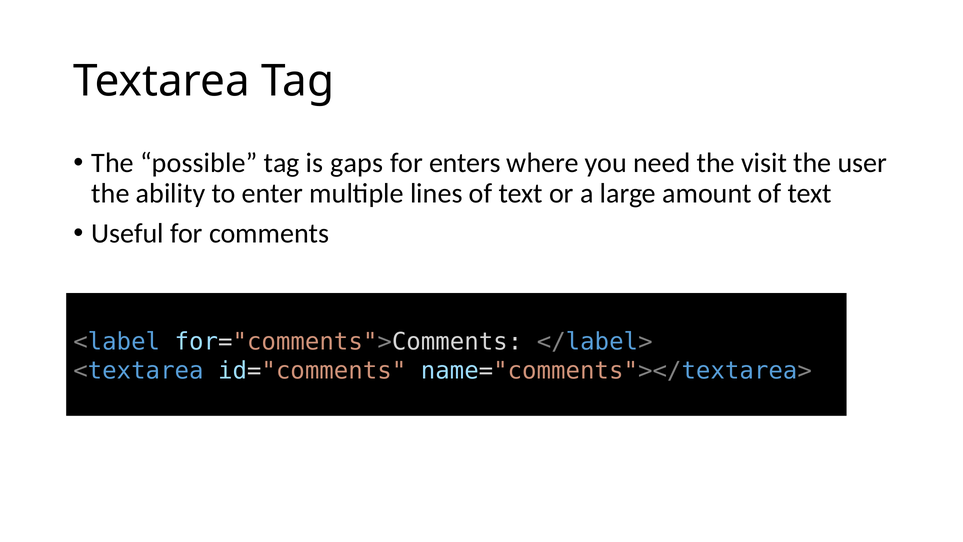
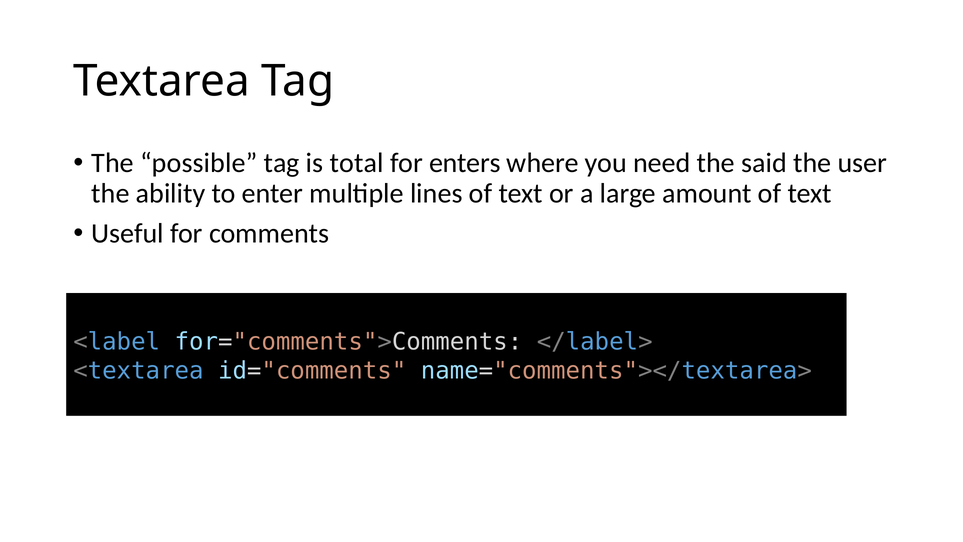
gaps: gaps -> total (357, 163)
visit: visit -> said (764, 163)
